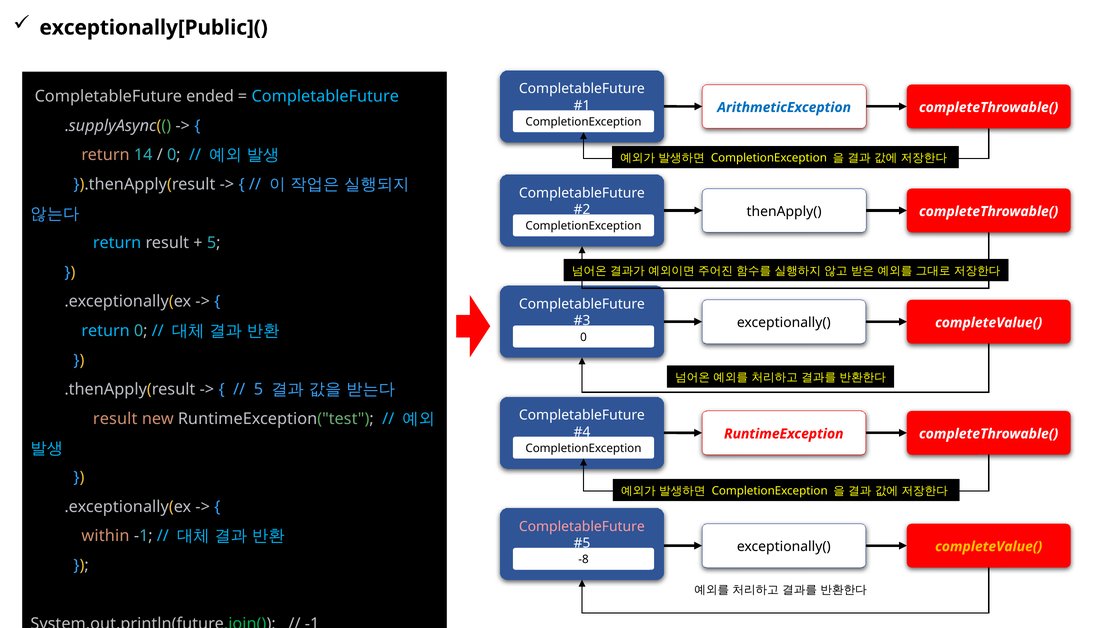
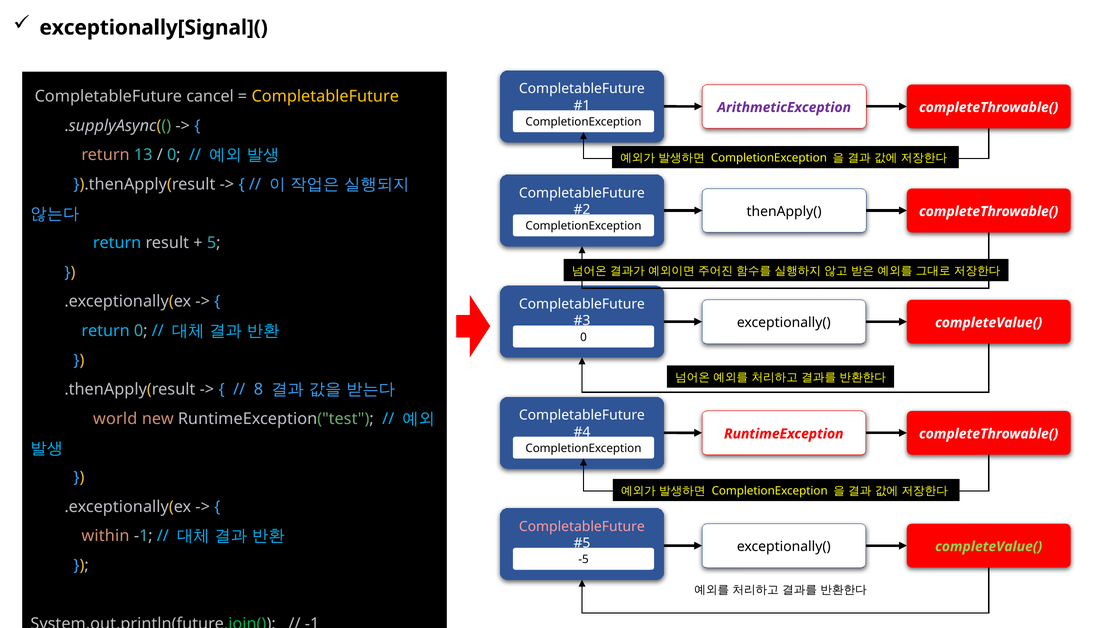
exceptionally[Public](: exceptionally[Public]( -> exceptionally[Signal]( (154, 28)
ended: ended -> cancel (210, 96)
CompletableFuture colour: light blue -> yellow (325, 96)
ArithmeticException colour: blue -> purple (784, 107)
14: 14 -> 13 (143, 155)
5: 5 -> 8 (258, 389)
result: result -> world (115, 419)
completeValue( colour: yellow -> light green (989, 546)
-8: -8 -> -5 (583, 559)
